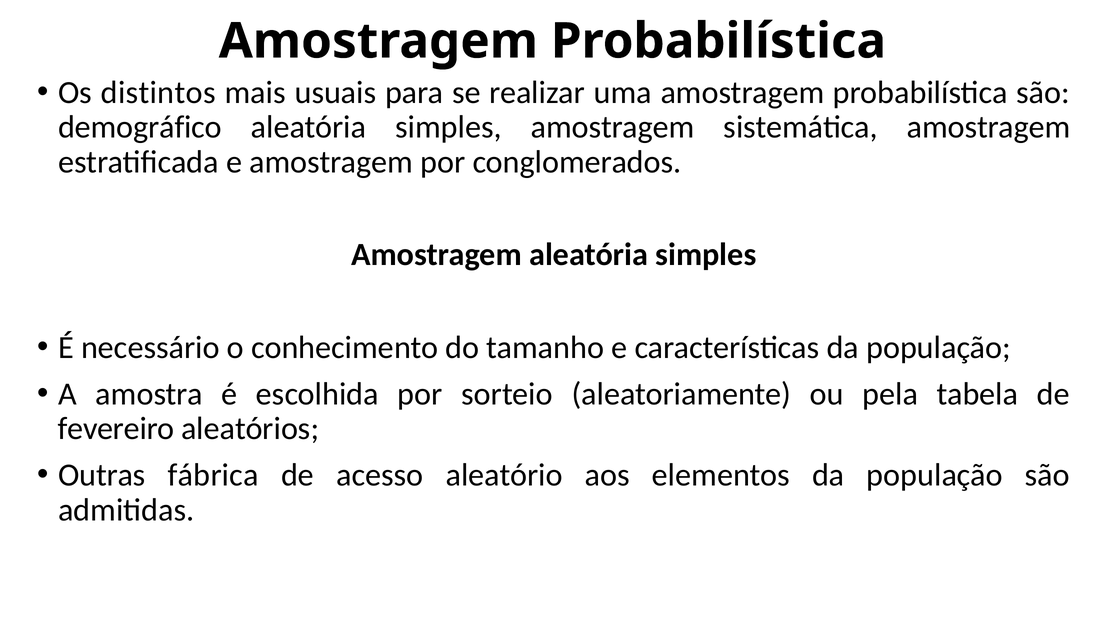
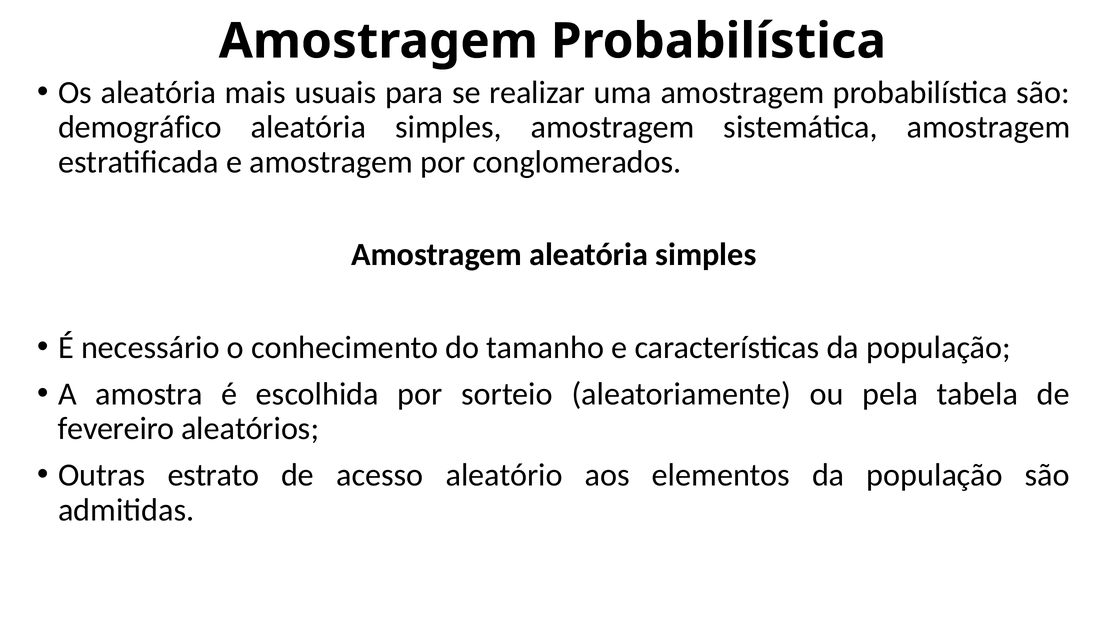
Os distintos: distintos -> aleatória (158, 92)
fábrica: fábrica -> estrato (213, 475)
